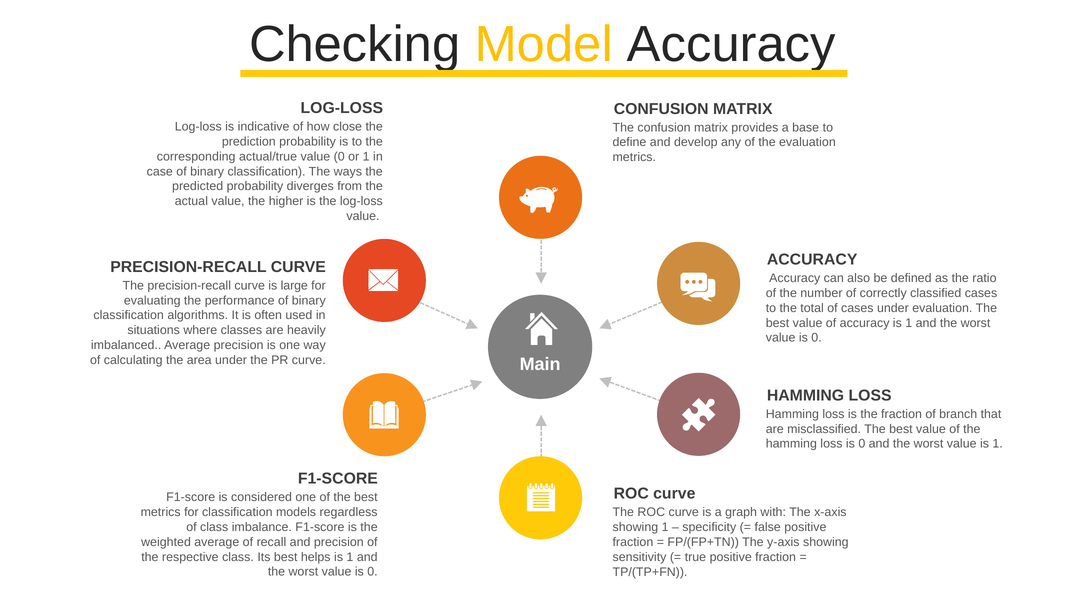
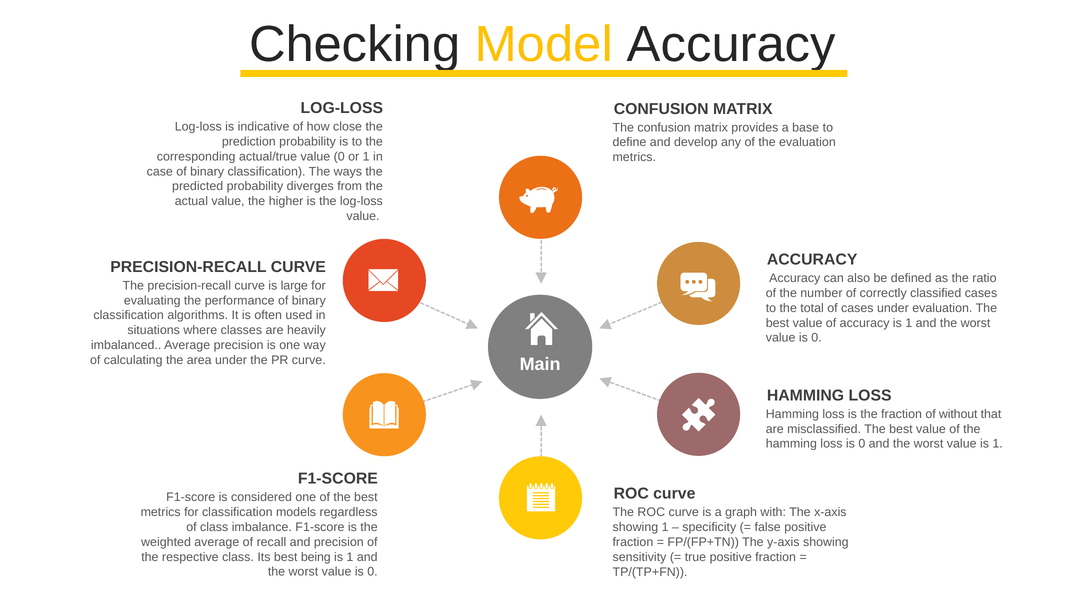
branch: branch -> without (958, 414)
helps: helps -> being (316, 557)
